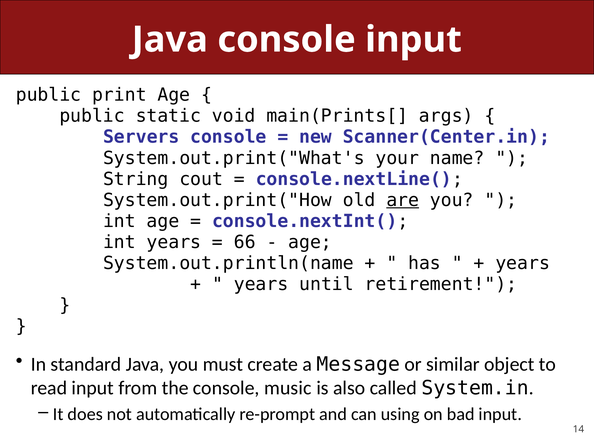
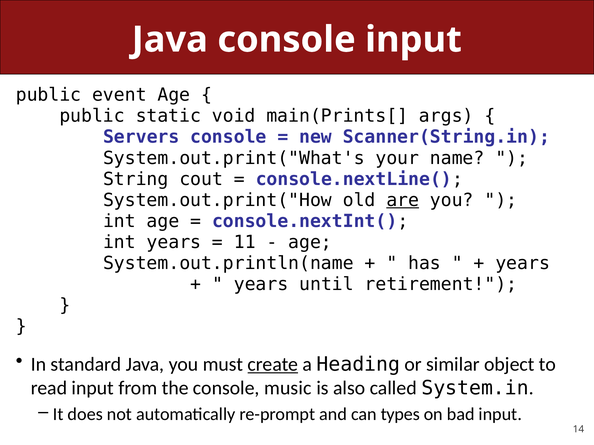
print: print -> event (119, 95)
Scanner(Center.in: Scanner(Center.in -> Scanner(String.in (446, 137)
66: 66 -> 11 (245, 242)
create underline: none -> present (273, 365)
Message: Message -> Heading (358, 365)
using: using -> types (400, 415)
